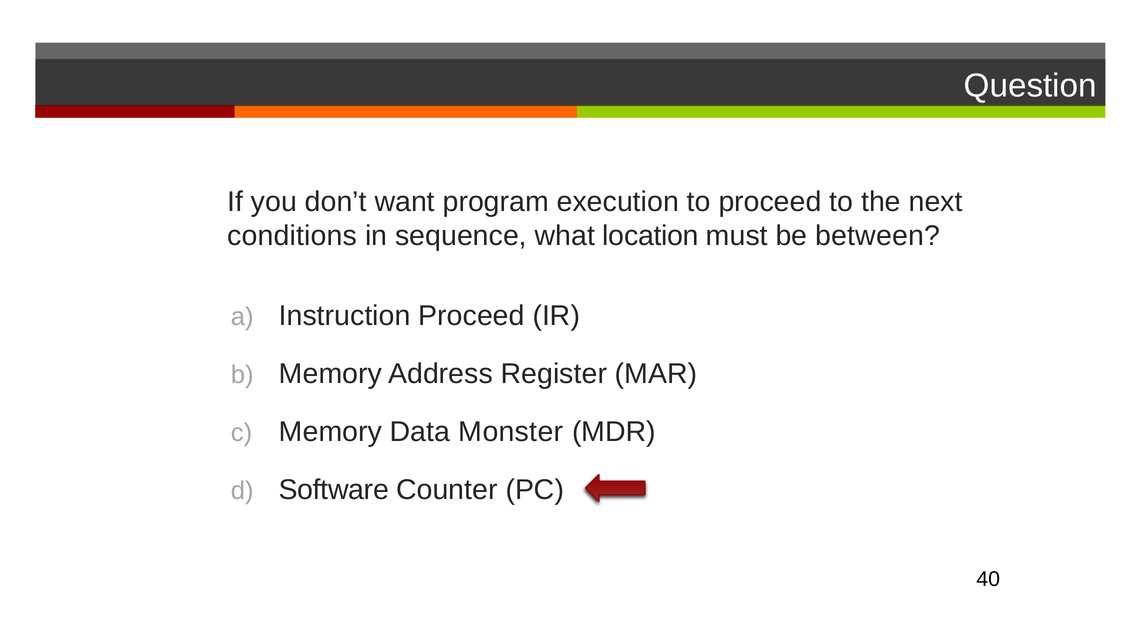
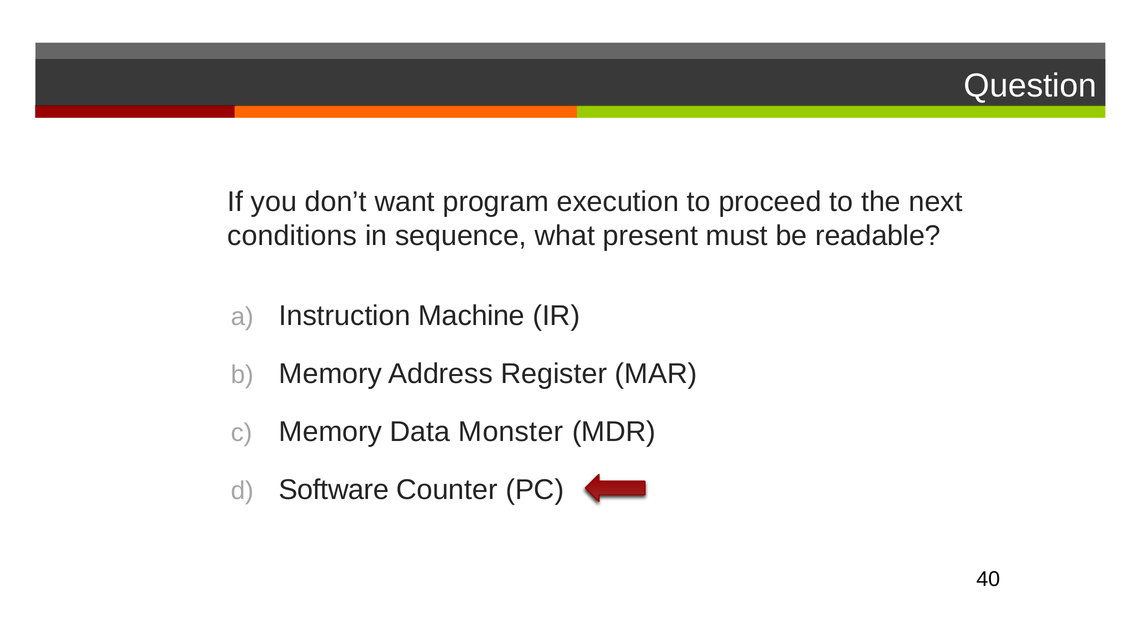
location: location -> present (650, 236)
between: between -> readable (878, 236)
Instruction Proceed: Proceed -> Machine (472, 316)
